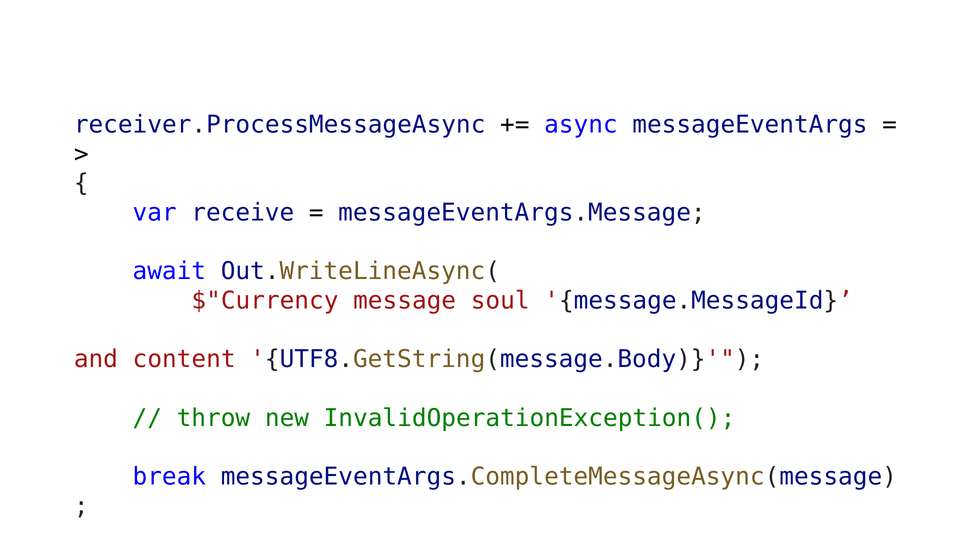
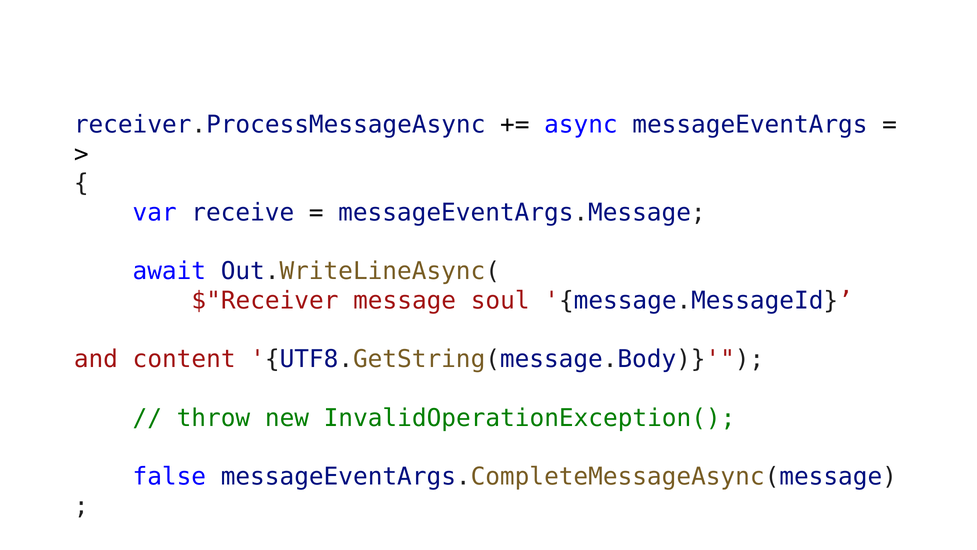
$"Currency: $"Currency -> $"Receiver (265, 300)
break: break -> false (169, 476)
